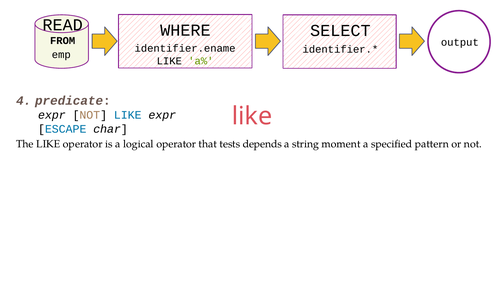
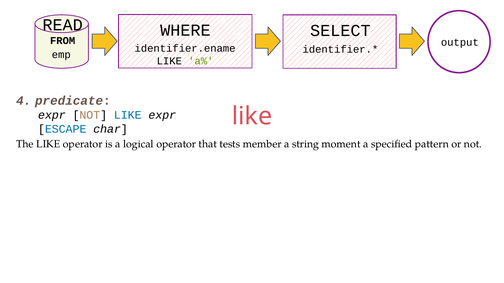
depends: depends -> member (262, 144)
